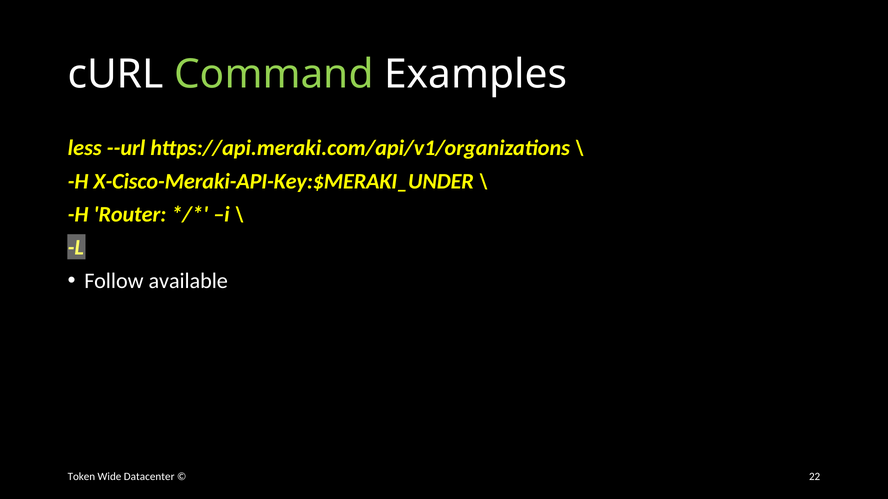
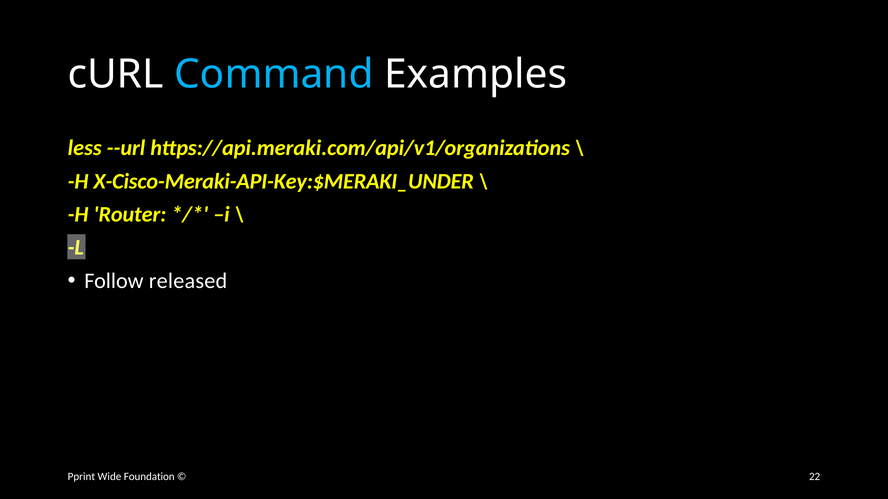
Command colour: light green -> light blue (274, 75)
available: available -> released (188, 281)
Token: Token -> Pprint (81, 477)
Datacenter: Datacenter -> Foundation (149, 477)
